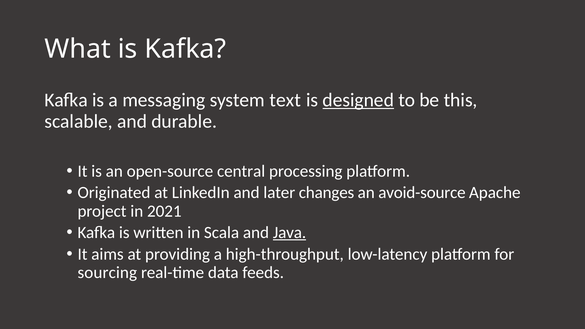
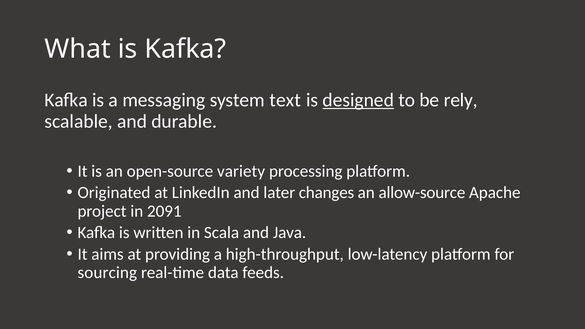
this: this -> rely (461, 100)
central: central -> variety (241, 171)
avoid-source: avoid-source -> allow-source (422, 193)
2021: 2021 -> 2091 (164, 211)
Java underline: present -> none (290, 233)
